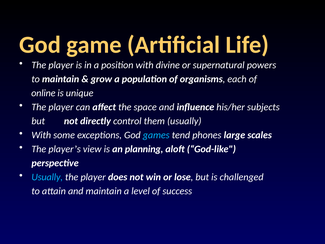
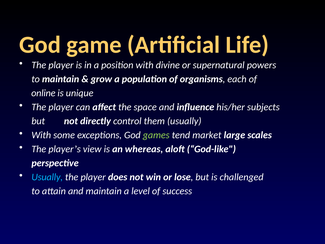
games colour: light blue -> light green (156, 135)
phones: phones -> market (207, 135)
planning: planning -> whereas (144, 149)
